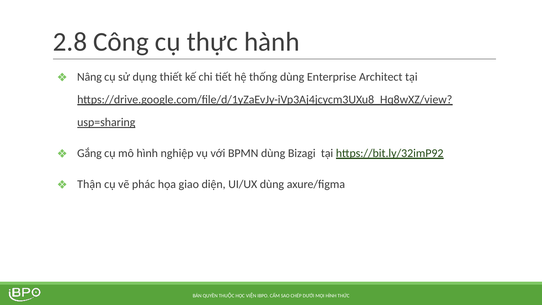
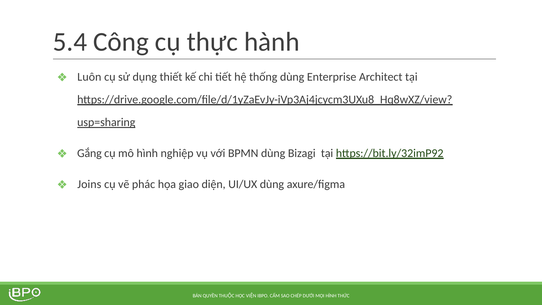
2.8: 2.8 -> 5.4 (70, 42)
Nâng: Nâng -> Luôn (89, 77)
Thận: Thận -> Joins (89, 184)
